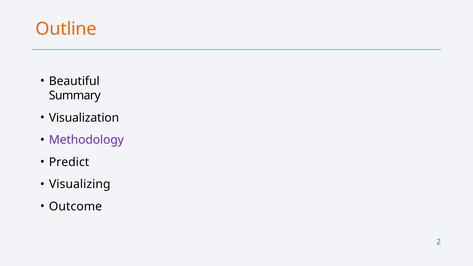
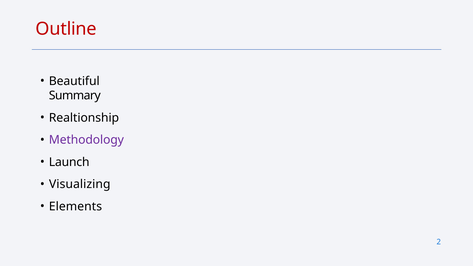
Outline colour: orange -> red (66, 29)
Visualization: Visualization -> Realtionship (84, 118)
Predict: Predict -> Launch (69, 162)
Outcome: Outcome -> Elements (75, 207)
